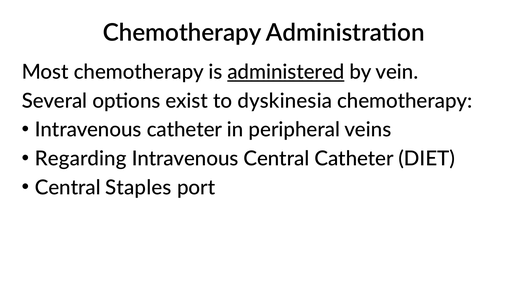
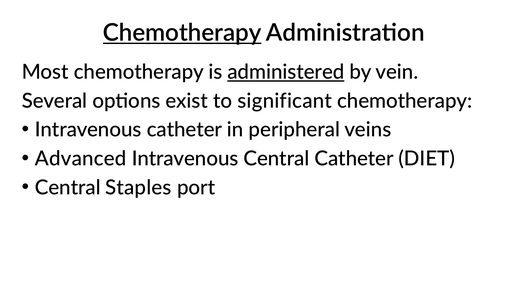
Chemotherapy underline: none -> present (182, 33)
dyskinesia: dyskinesia -> significant (285, 101)
Regarding: Regarding -> Advanced (81, 158)
